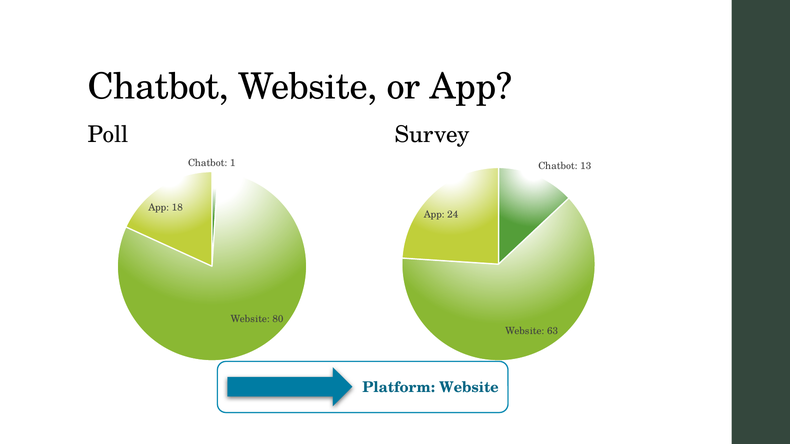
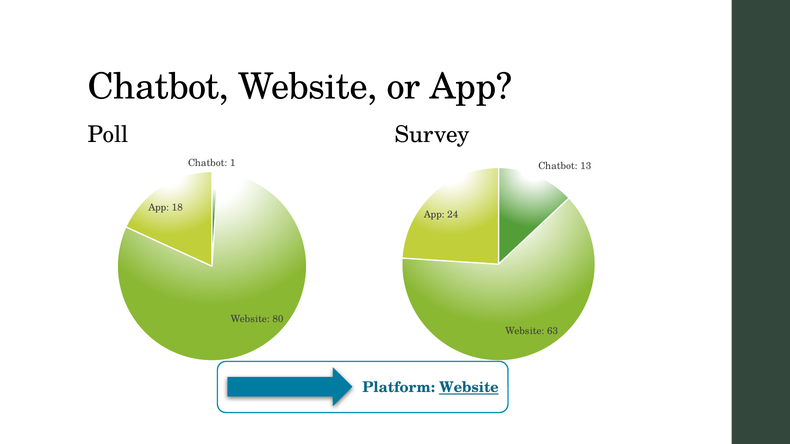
Website underline: none -> present (469, 388)
